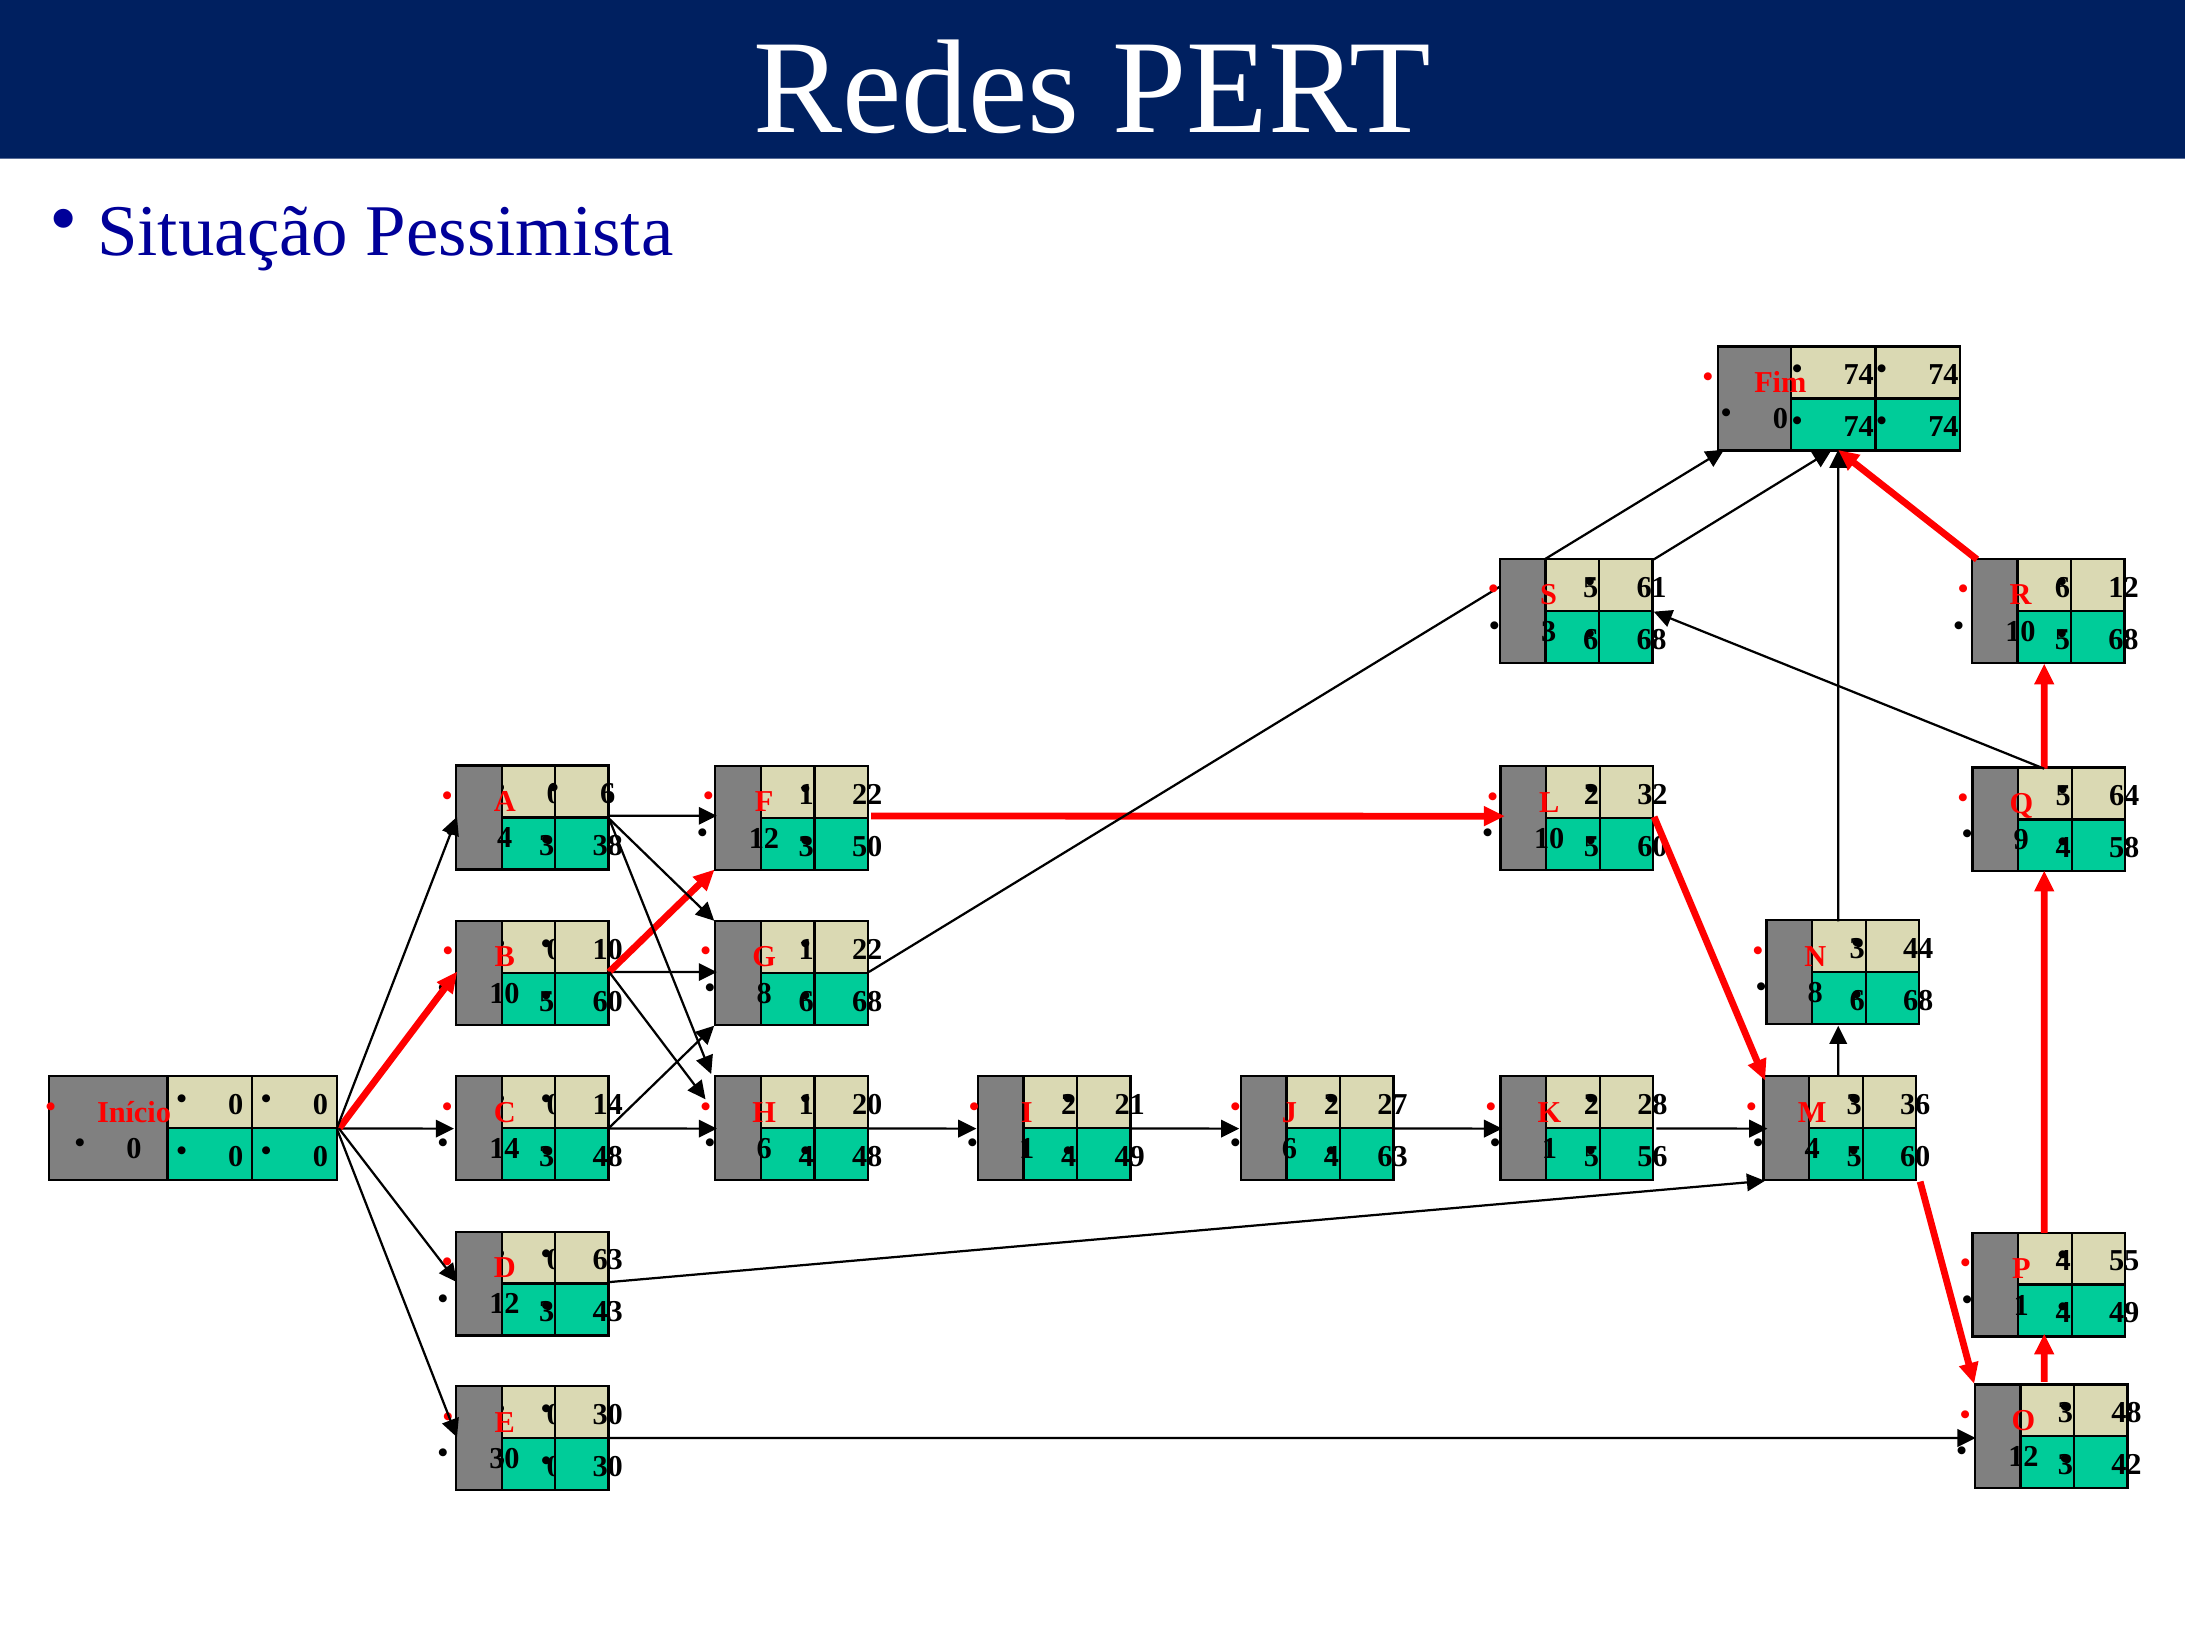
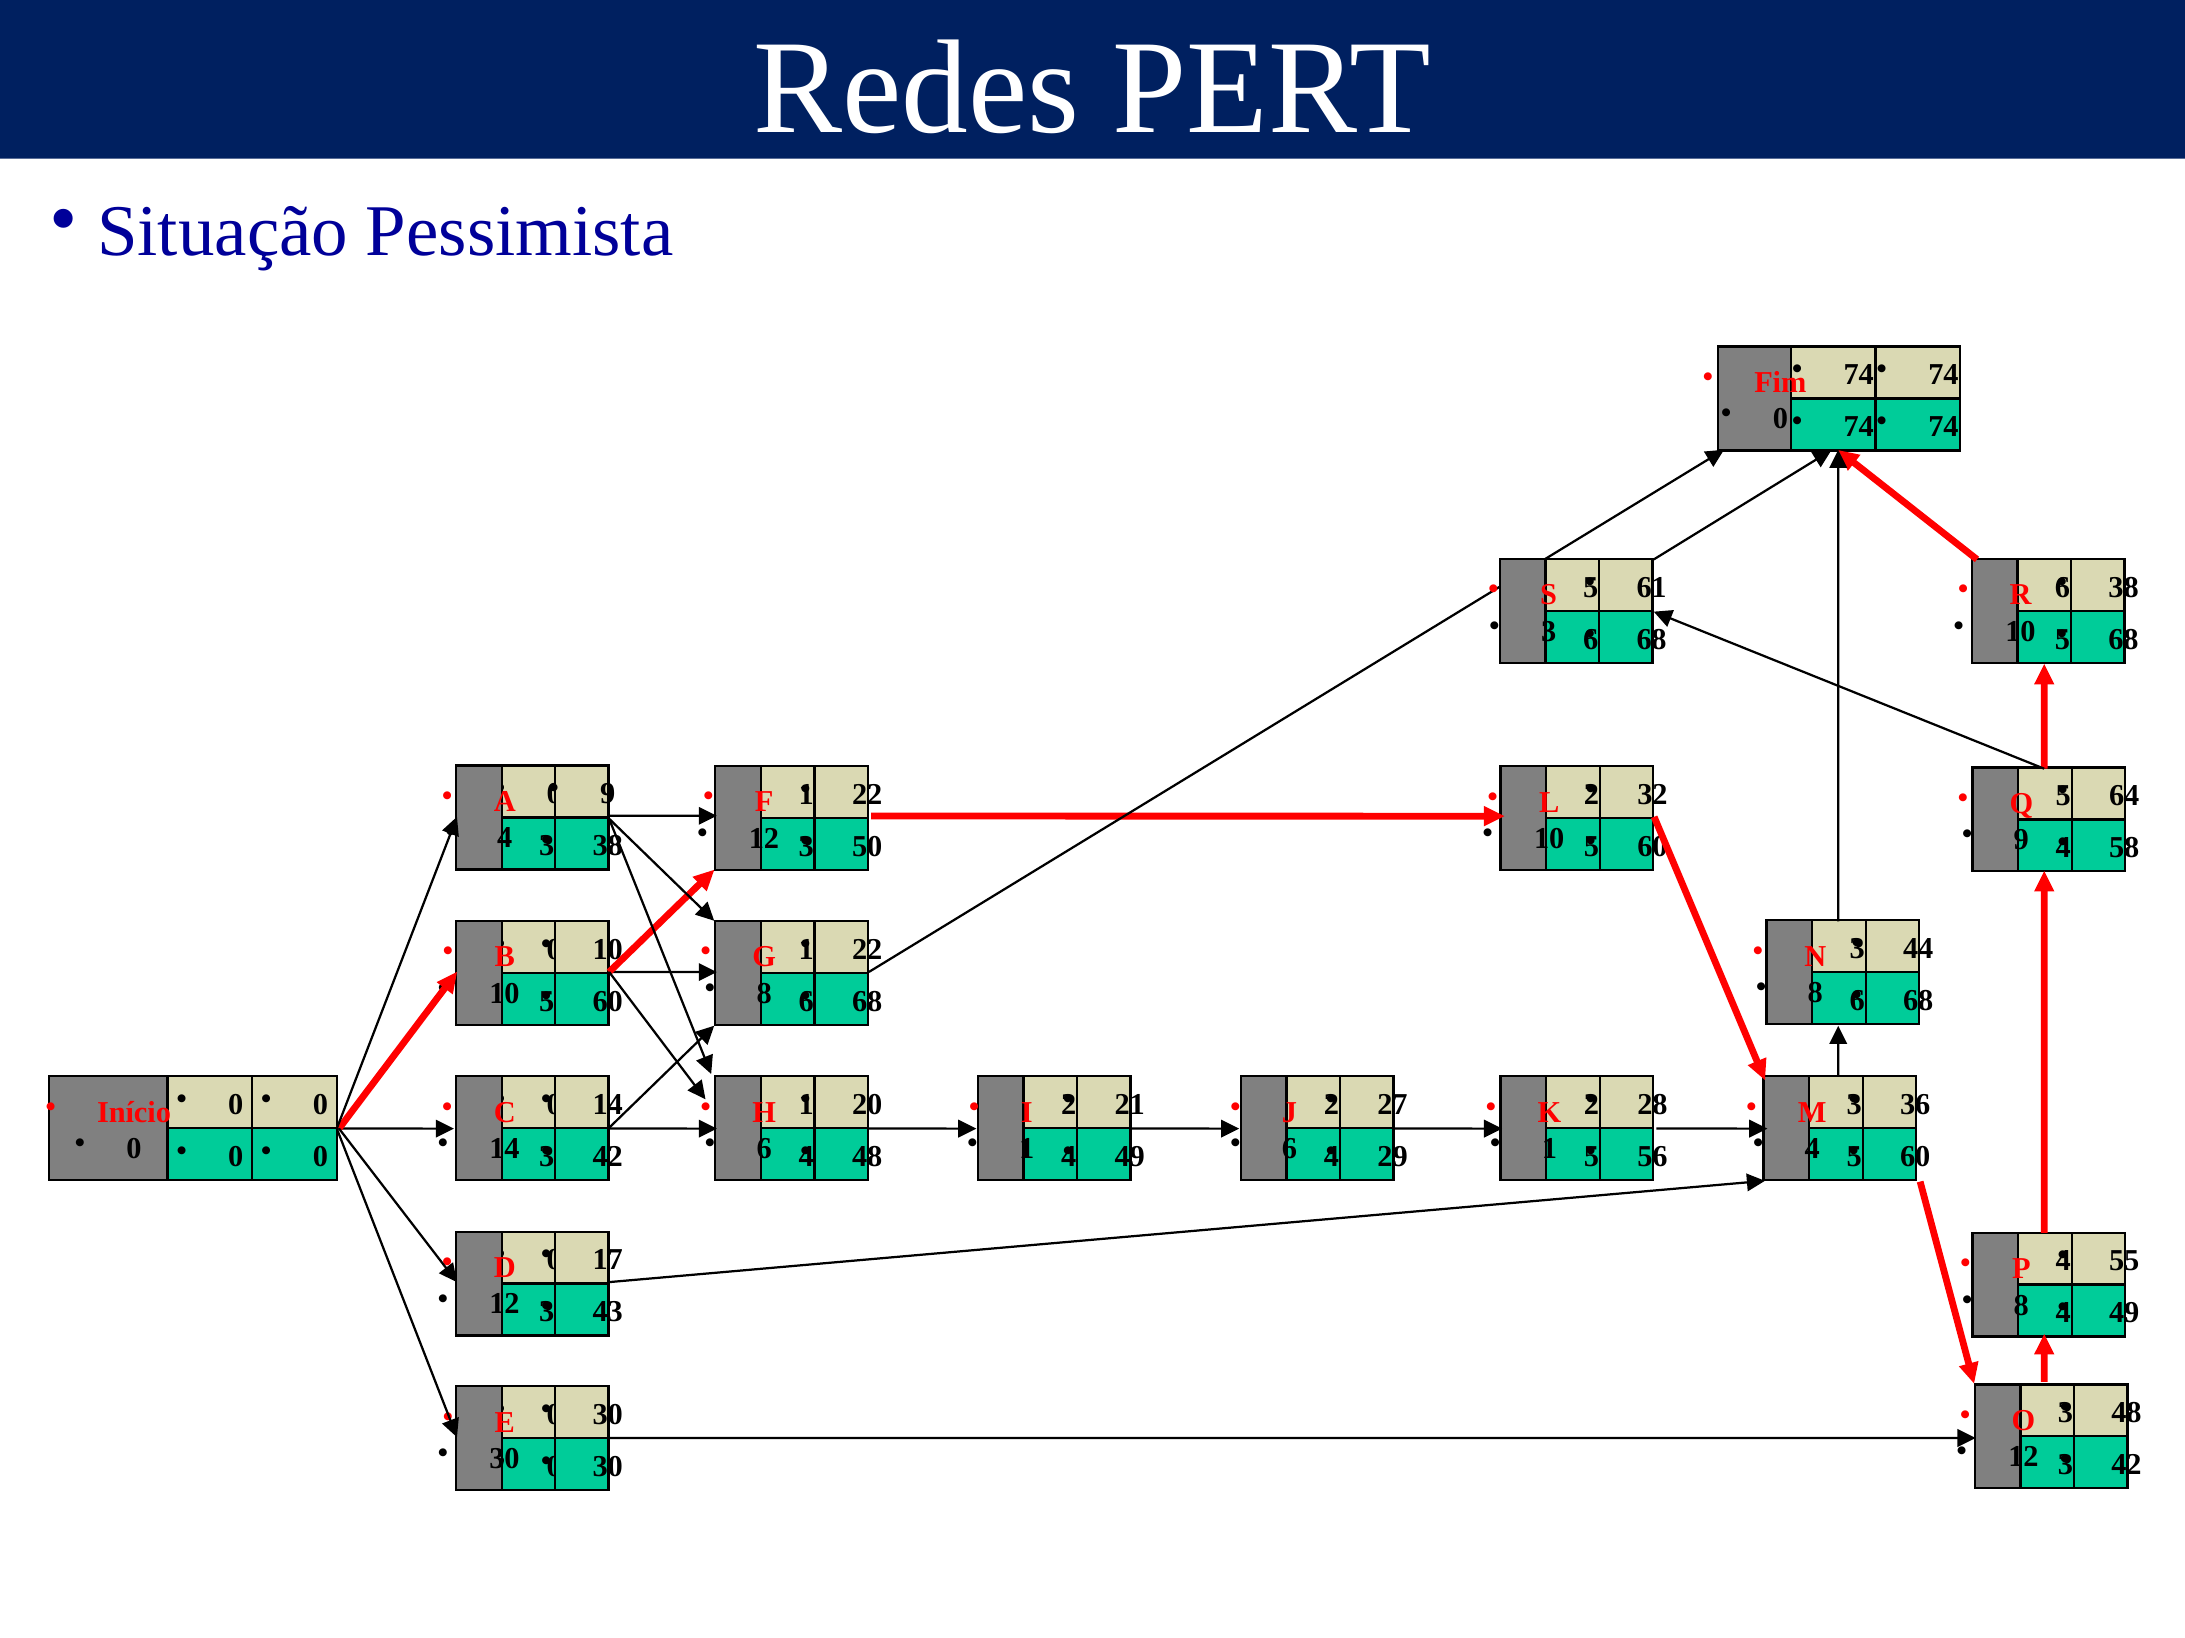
12: 12 -> 38 (2124, 587)
6: 6 -> 9 (608, 794)
48: 48 -> 42 (608, 1157)
63: 63 -> 29 (1393, 1157)
63: 63 -> 17 (608, 1260)
1: 1 -> 8 (2021, 1306)
